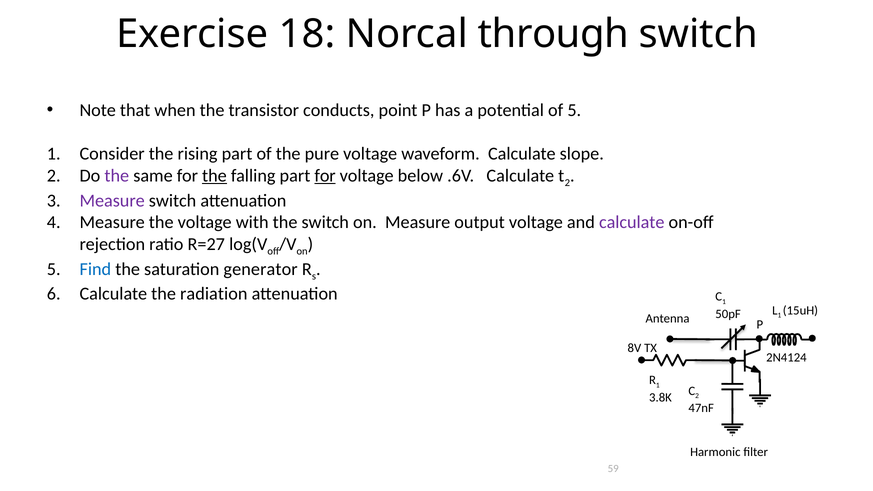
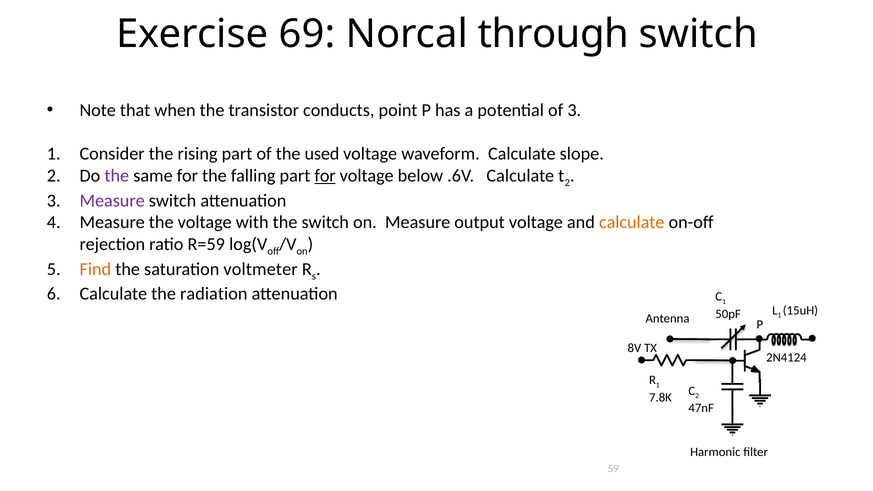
18: 18 -> 69 (307, 34)
of 5: 5 -> 3 (574, 110)
pure: pure -> used (322, 154)
the underline: present -> none (214, 176)
calculate colour: purple -> orange (632, 222)
R=27: R=27 -> R=59 (206, 244)
Find colour: blue -> orange (95, 269)
generator: generator -> voltmeter (261, 269)
3.8K: 3.8K -> 7.8K (660, 398)
